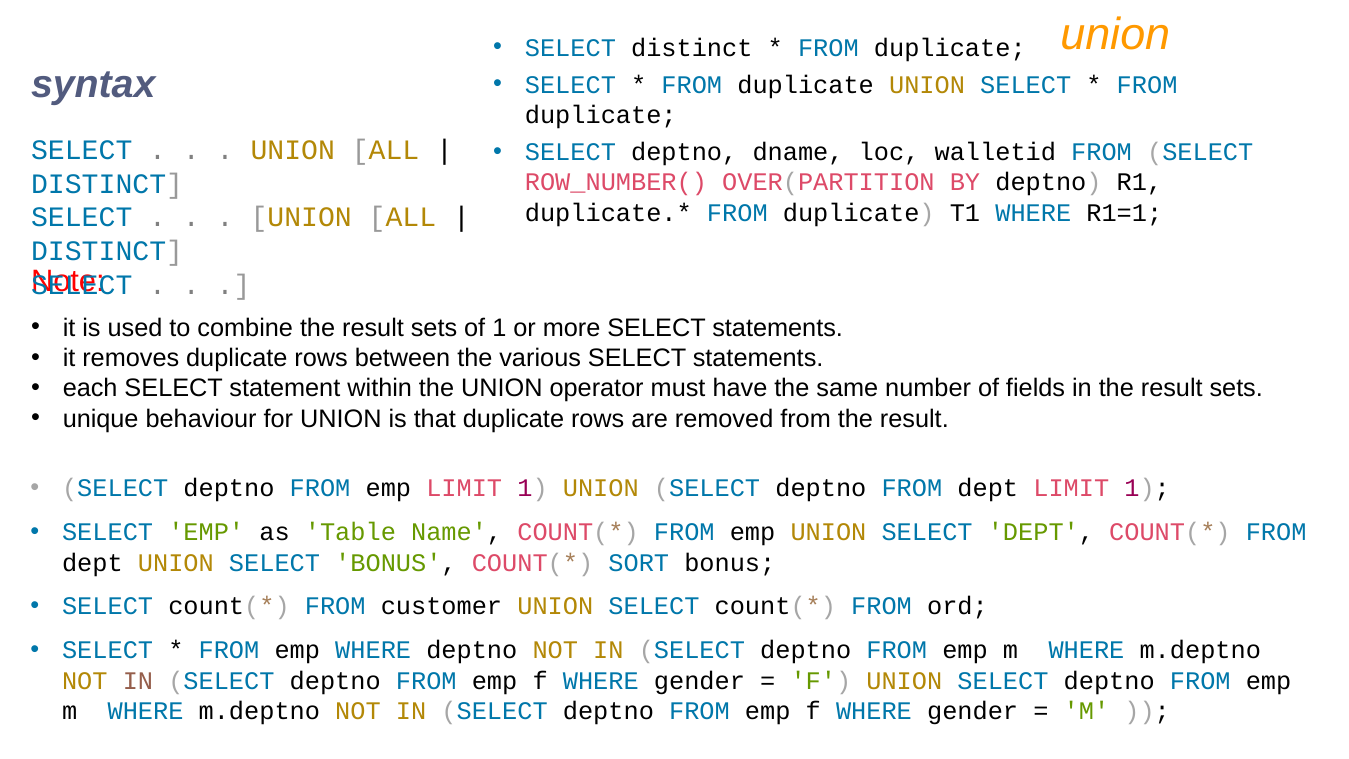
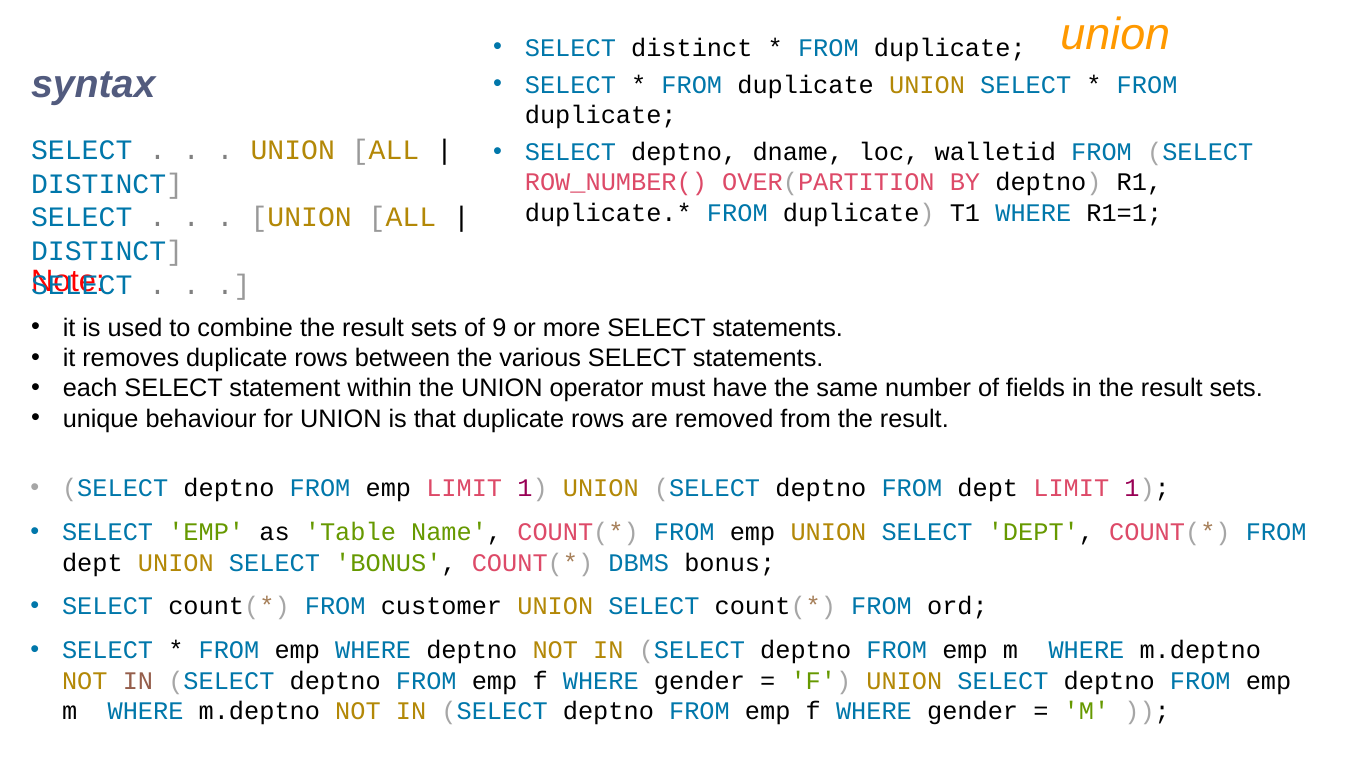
of 1: 1 -> 9 (499, 328)
SORT: SORT -> DBMS (639, 563)
